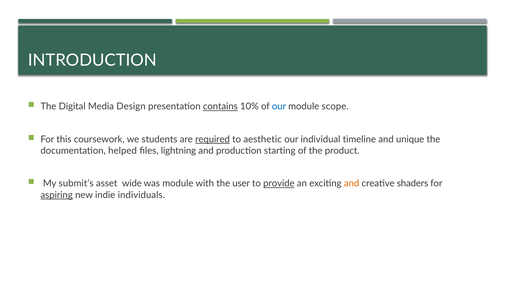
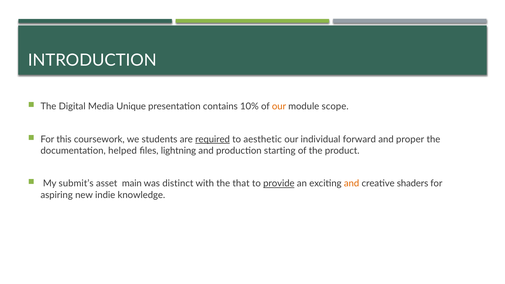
Design: Design -> Unique (131, 107)
contains underline: present -> none (220, 107)
our colour: blue -> orange (279, 107)
timeline: timeline -> forward (359, 139)
unique: unique -> proper (410, 139)
wide: wide -> main (132, 184)
was module: module -> distinct (178, 184)
user: user -> that (241, 184)
aspiring underline: present -> none (57, 195)
individuals: individuals -> knowledge (141, 195)
